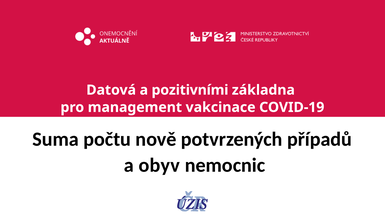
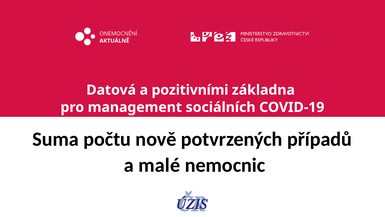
vakcinace: vakcinace -> sociálních (221, 107)
obyv: obyv -> malé (159, 165)
